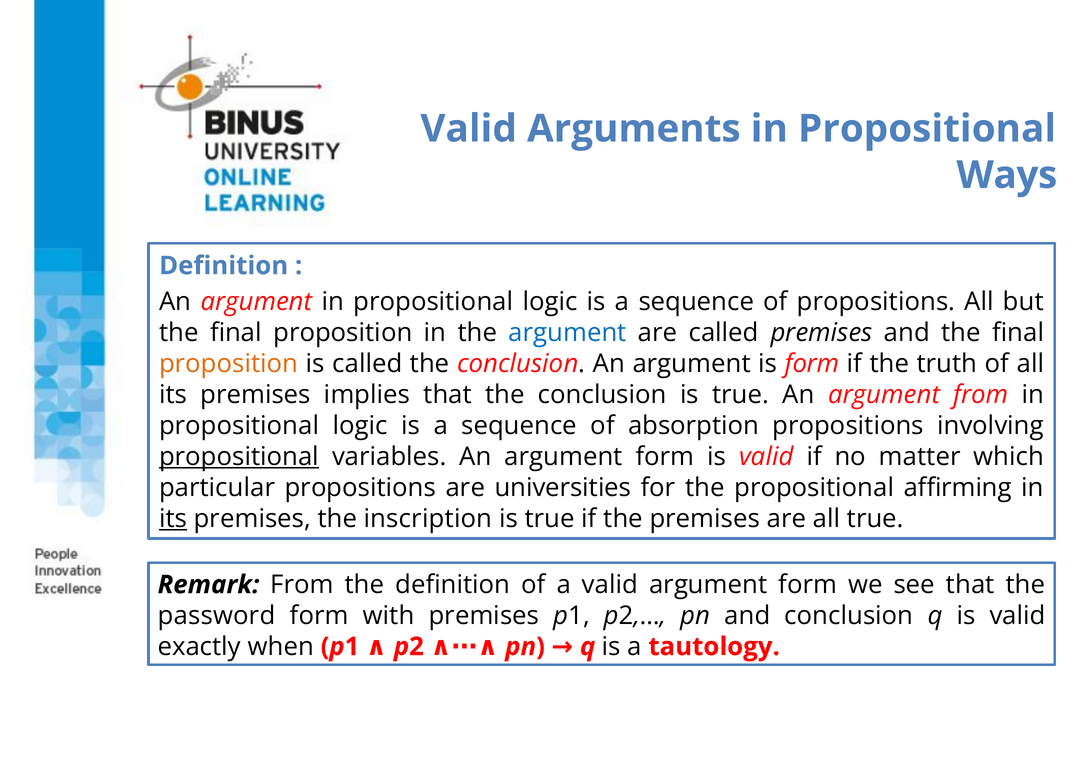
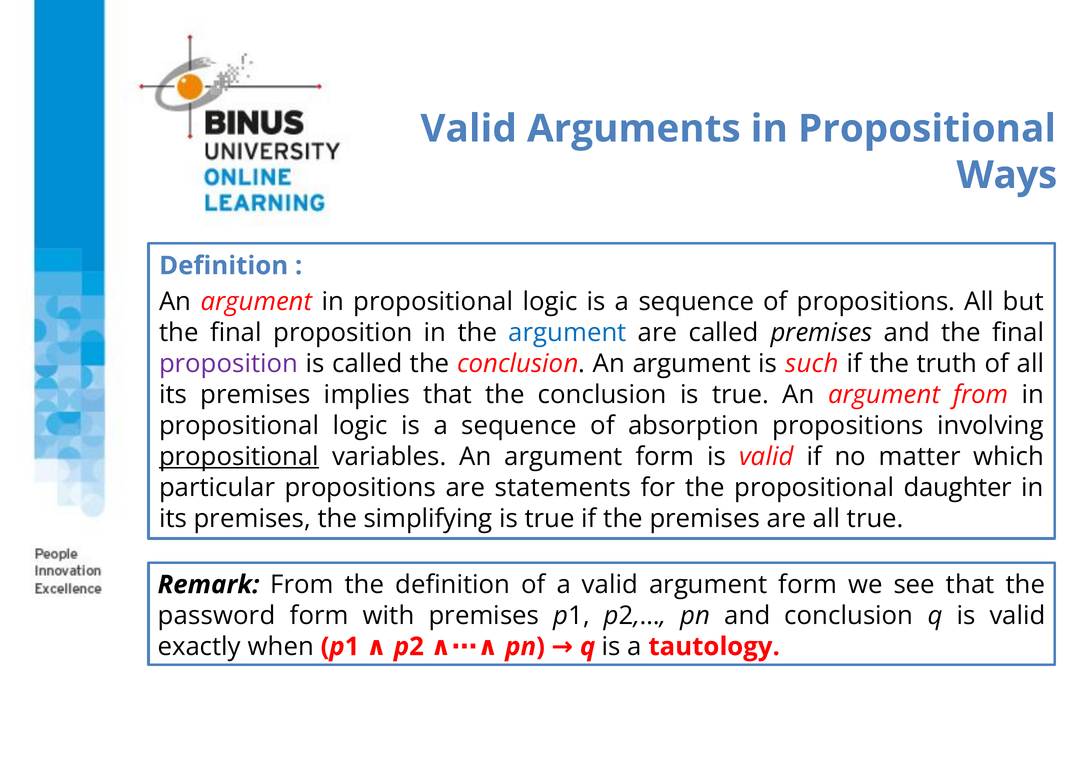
proposition colour: orange -> purple (229, 364)
is form: form -> such (812, 364)
universities: universities -> statements (563, 487)
affirming: affirming -> daughter (958, 487)
its underline: present -> none (173, 518)
inscription: inscription -> simplifying (428, 518)
